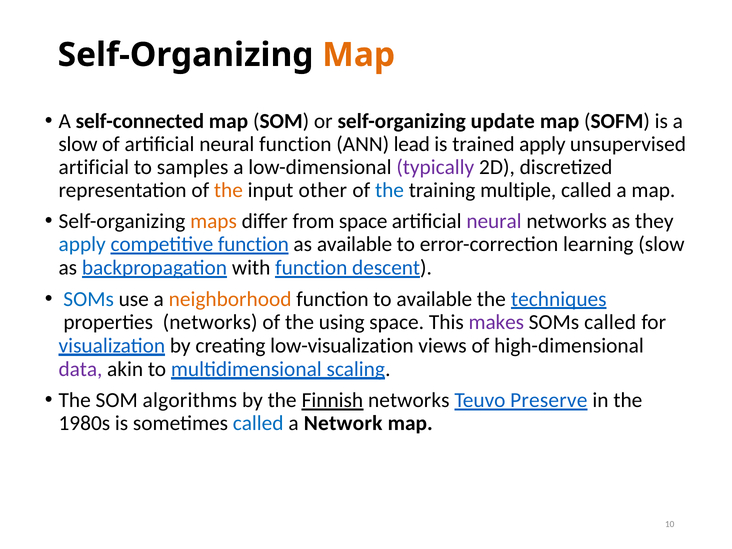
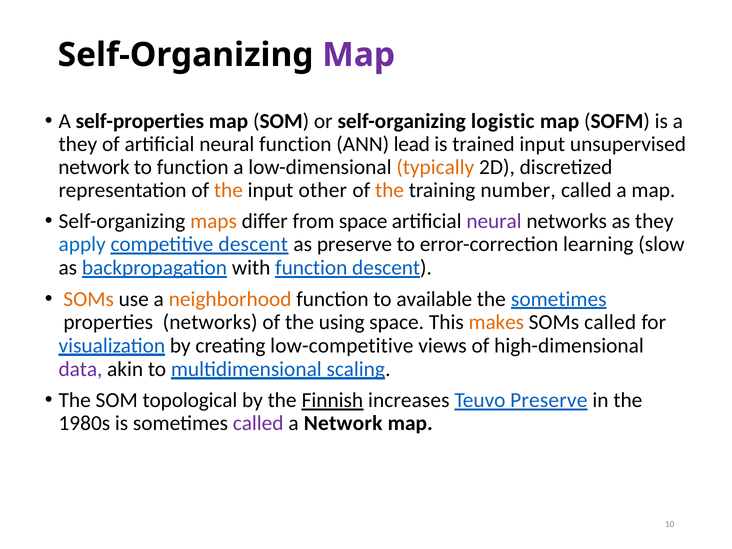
Map colour: orange -> purple (359, 55)
self-connected: self-connected -> self-properties (140, 121)
update: update -> logistic (503, 121)
slow: slow -> they (78, 144)
trained apply: apply -> input (542, 144)
artificial: artificial -> network (94, 167)
to samples: samples -> function (193, 167)
typically colour: purple -> orange (435, 167)
the colour: blue -> orange (390, 190)
multiple: multiple -> number (518, 190)
competitive function: function -> descent (253, 244)
as available: available -> preserve (354, 244)
SOMs colour: blue -> orange (89, 299)
the techniques: techniques -> sometimes (559, 299)
makes colour: purple -> orange (496, 322)
low-visualization: low-visualization -> low-competitive (342, 346)
algorithms: algorithms -> topological (190, 400)
Finnish networks: networks -> increases (409, 400)
called colour: blue -> purple (258, 423)
